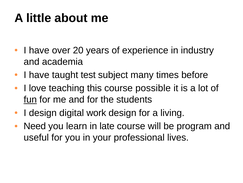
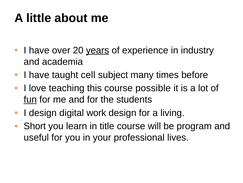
years underline: none -> present (98, 50)
test: test -> cell (88, 75)
Need: Need -> Short (35, 126)
late: late -> title (107, 126)
